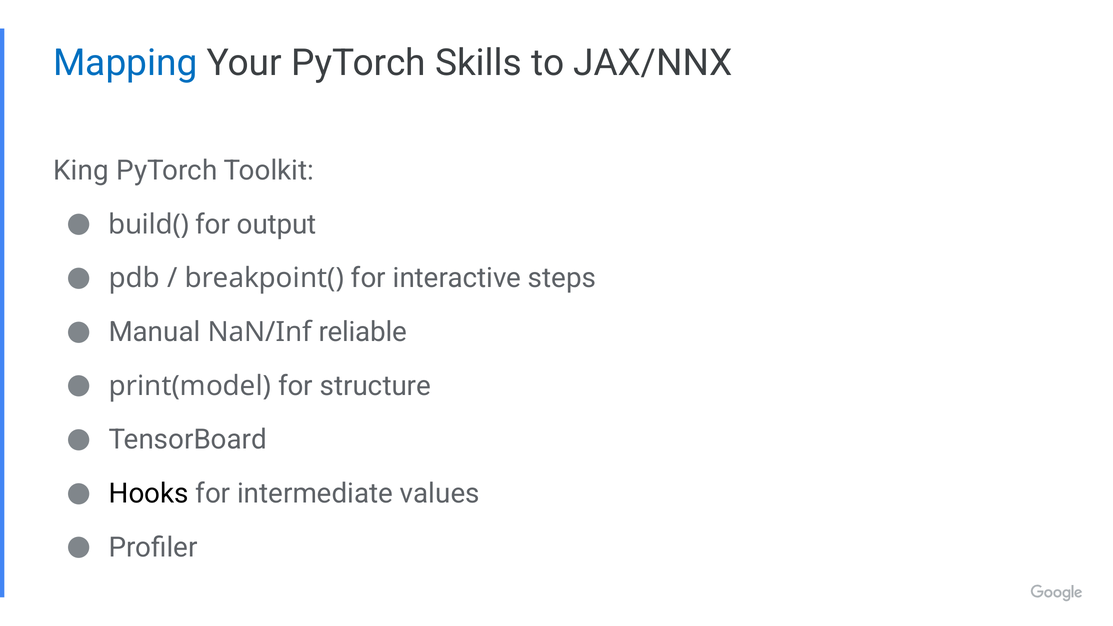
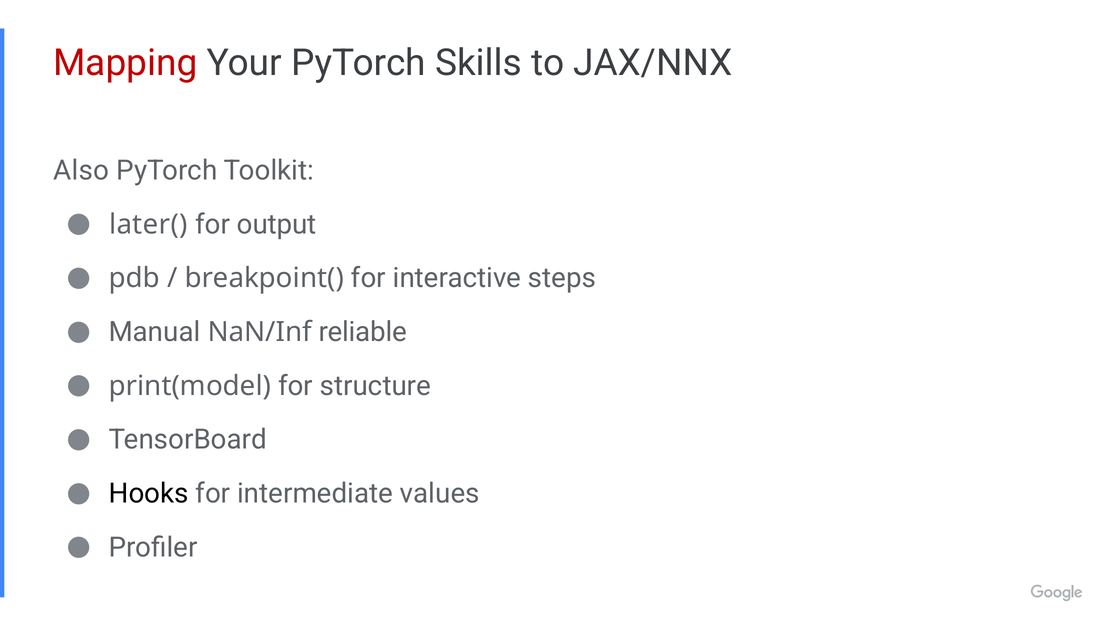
Mapping colour: blue -> red (125, 63)
King: King -> Also (81, 171)
build(: build( -> later( (148, 224)
